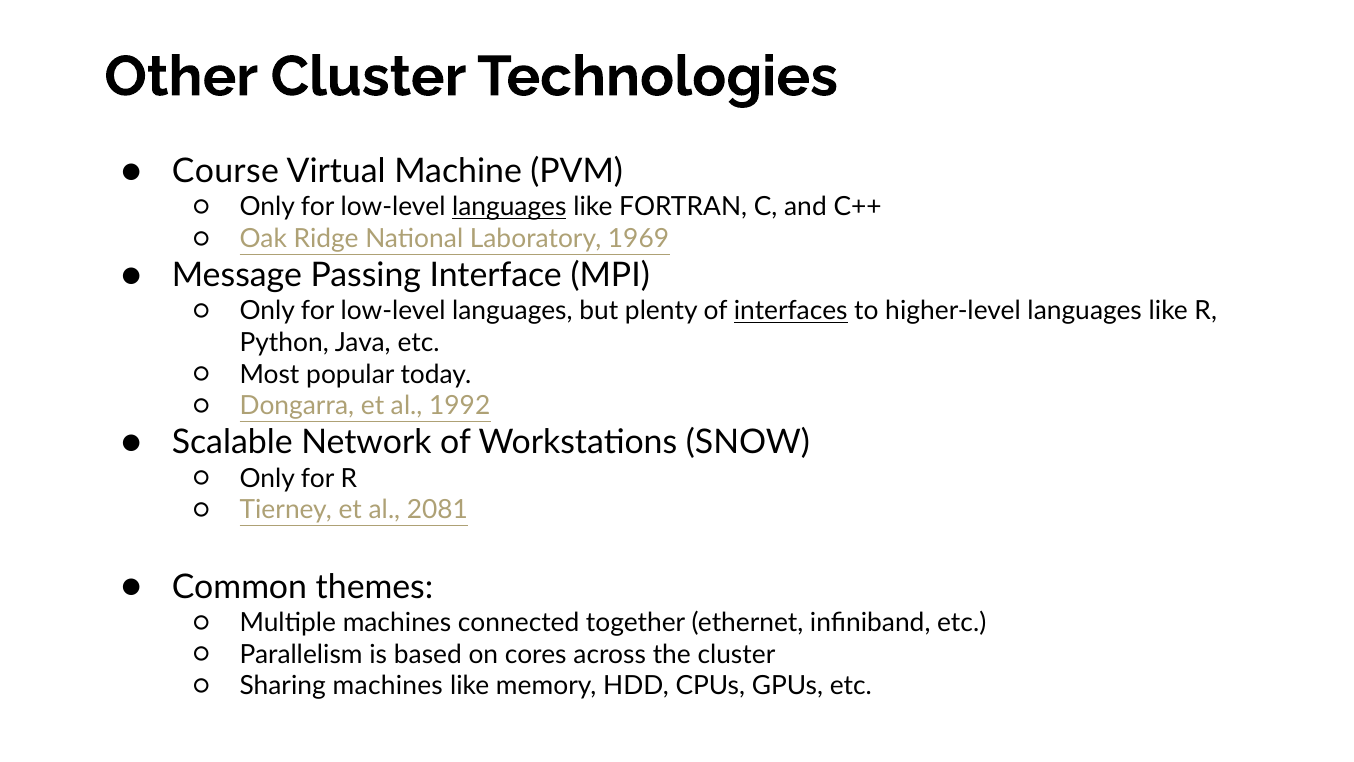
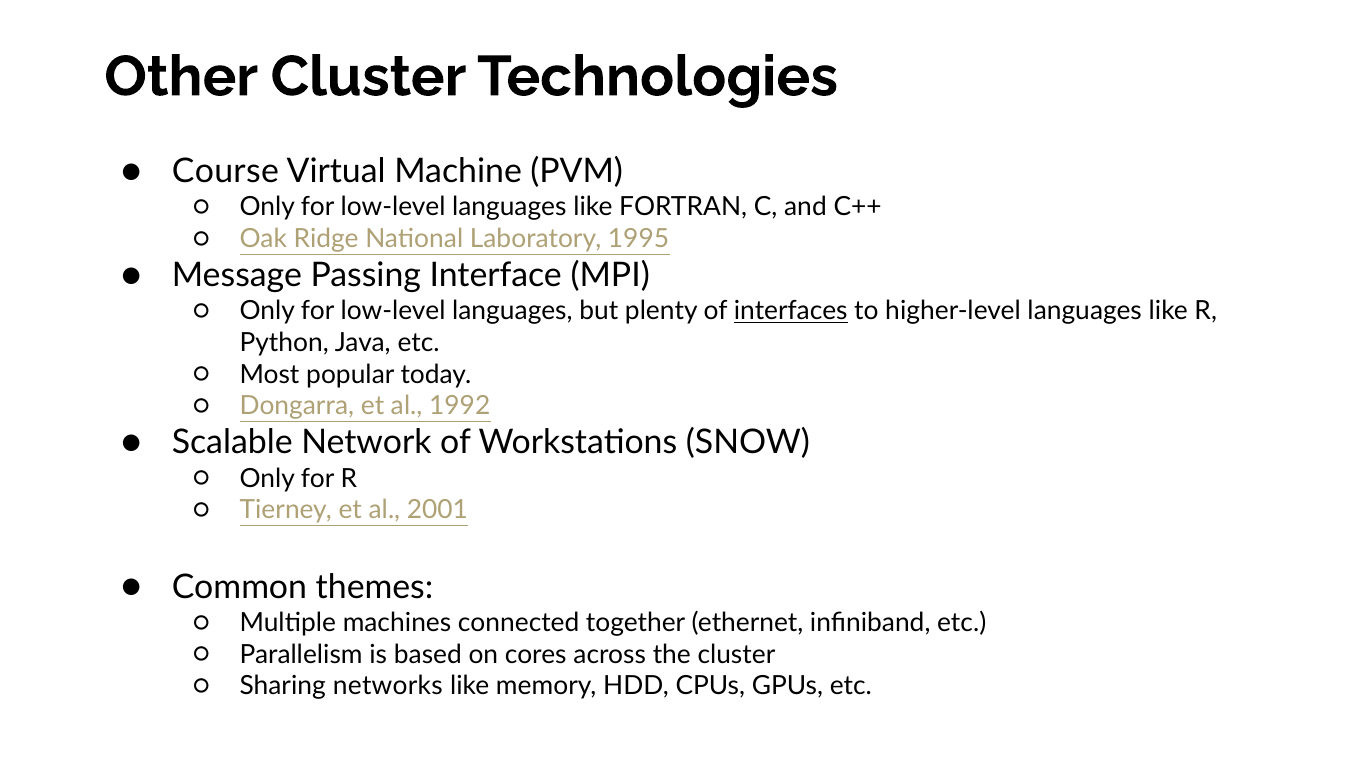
languages underline: present -> none (509, 207)
1969: 1969 -> 1995 (638, 239)
2081: 2081 -> 2001 (437, 510)
Sharing machines: machines -> networks (388, 686)
